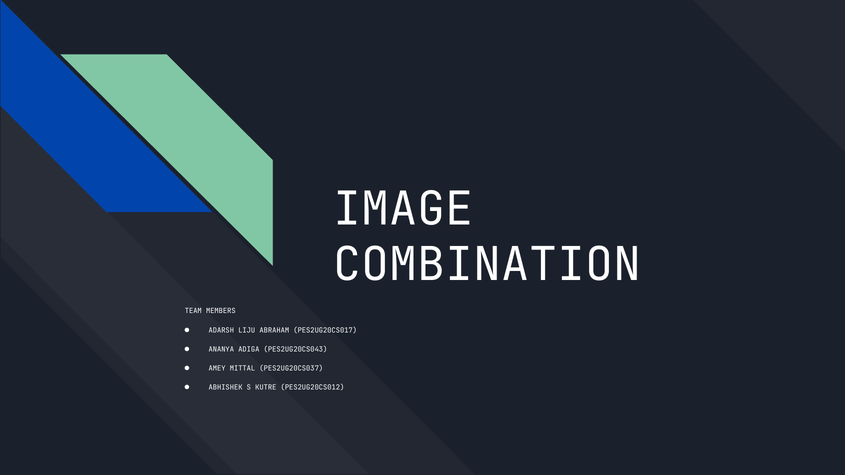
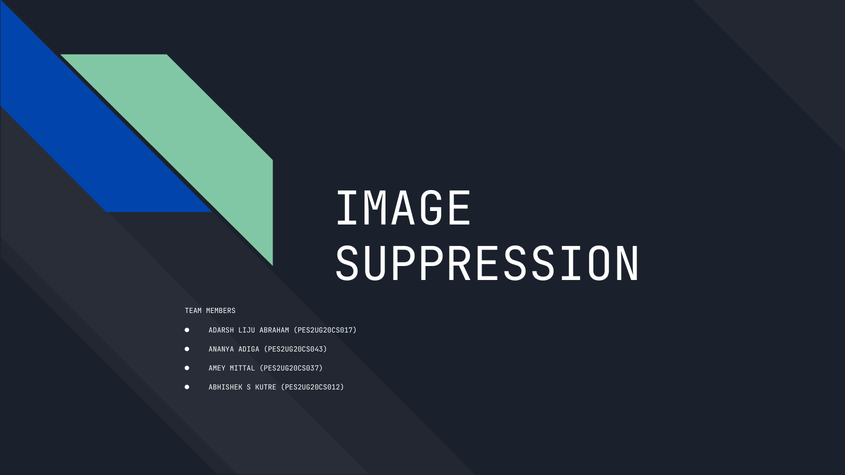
COMBINATION: COMBINATION -> SUPPRESSION (487, 265)
